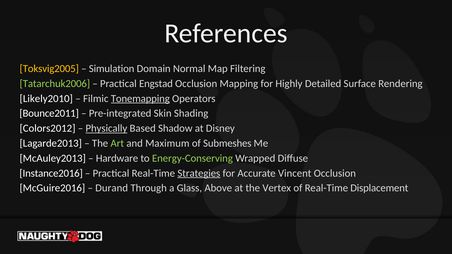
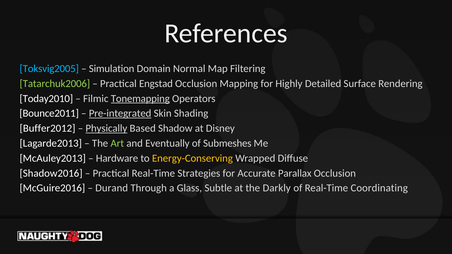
Toksvig2005 colour: yellow -> light blue (49, 69)
Likely2010: Likely2010 -> Today2010 (46, 99)
Pre-integrated underline: none -> present (120, 114)
Colors2012: Colors2012 -> Buffer2012 (48, 129)
Maximum: Maximum -> Eventually (167, 143)
Energy-Conserving colour: light green -> yellow (192, 158)
Instance2016: Instance2016 -> Shadow2016 (51, 173)
Strategies underline: present -> none (199, 173)
Vincent: Vincent -> Parallax (295, 173)
Above: Above -> Subtle (218, 188)
Vertex: Vertex -> Darkly (277, 188)
Displacement: Displacement -> Coordinating (379, 188)
